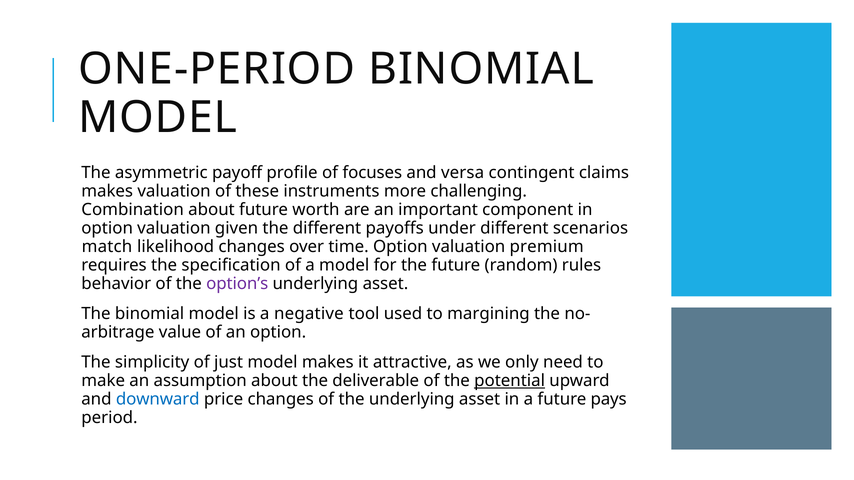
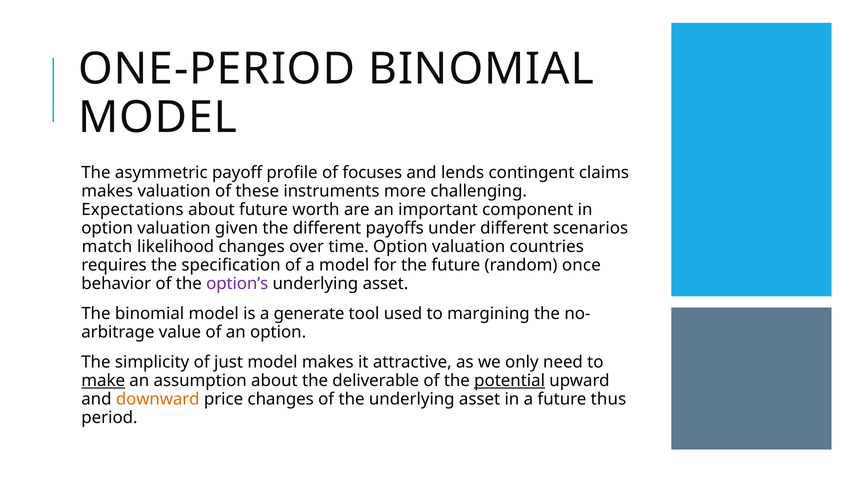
versa: versa -> lends (463, 173)
Combination: Combination -> Expectations (133, 210)
premium: premium -> countries (547, 247)
rules: rules -> once (581, 266)
negative: negative -> generate (309, 314)
make underline: none -> present (103, 381)
downward colour: blue -> orange (158, 399)
pays: pays -> thus (608, 399)
